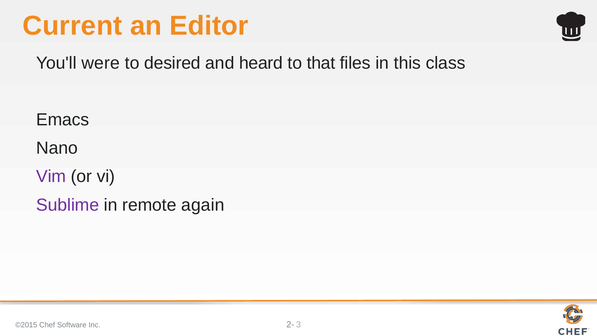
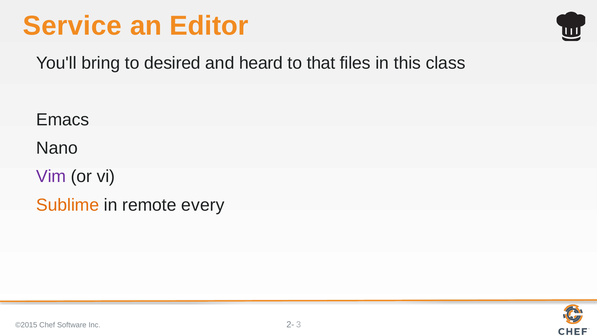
Current: Current -> Service (72, 26)
were: were -> bring (101, 63)
Sublime colour: purple -> orange (68, 205)
again: again -> every (203, 205)
